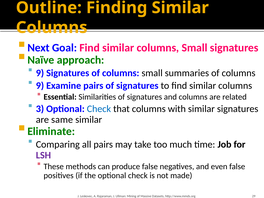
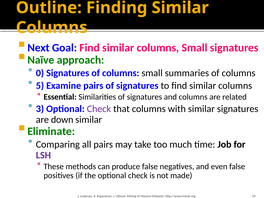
9: 9 -> 0 (40, 73)
9: 9 -> 5 (40, 86)
Check colour: blue -> purple (99, 109)
same: same -> down (62, 120)
